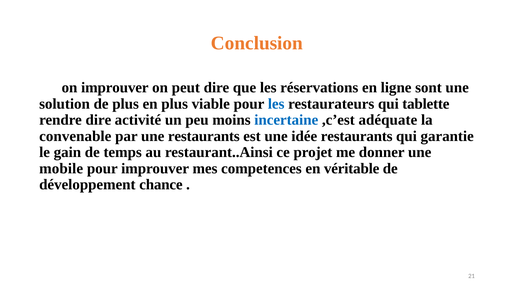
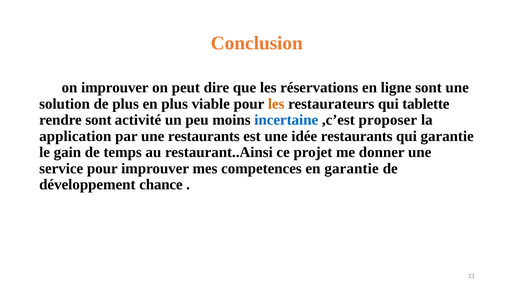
les colour: blue -> orange (276, 104)
rendre dire: dire -> sont (98, 120)
adéquate: adéquate -> proposer (388, 120)
convenable: convenable -> application (75, 136)
mobile: mobile -> service (61, 169)
en véritable: véritable -> garantie (352, 169)
